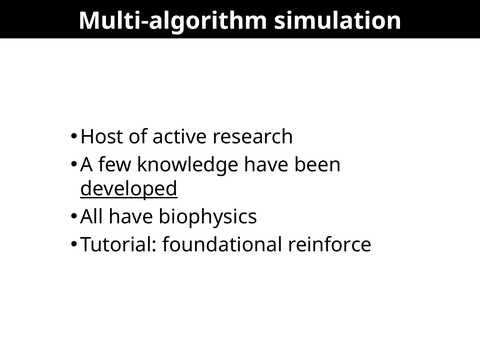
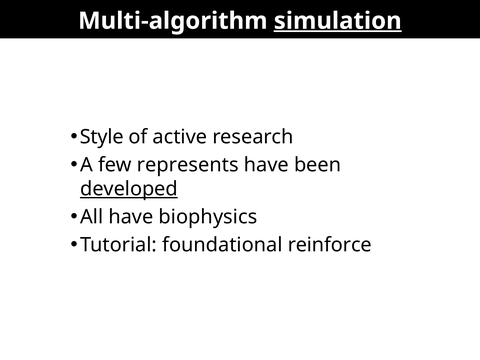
simulation underline: none -> present (338, 21)
Host: Host -> Style (102, 137)
knowledge: knowledge -> represents (188, 165)
